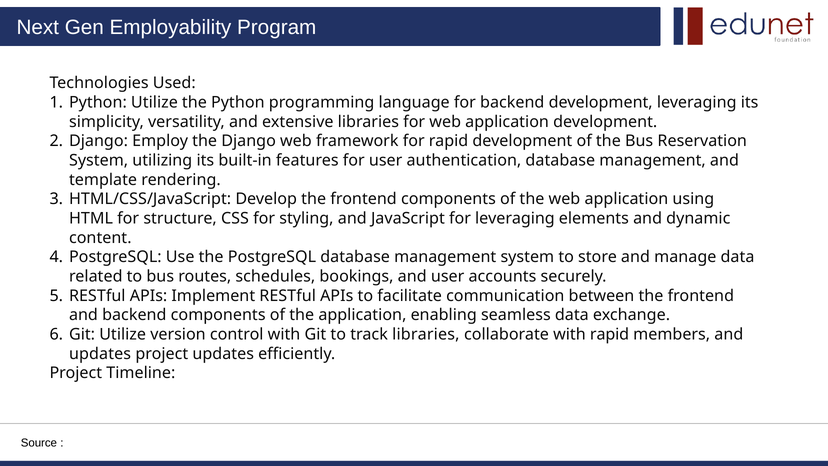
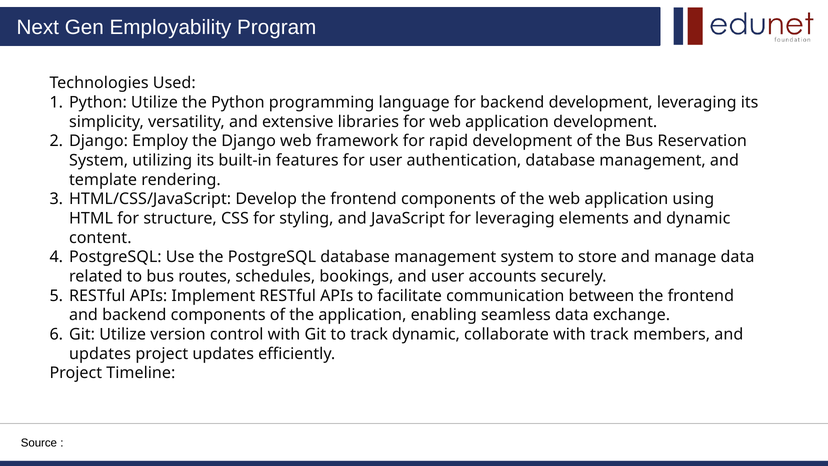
track libraries: libraries -> dynamic (426, 334)
with rapid: rapid -> track (609, 334)
